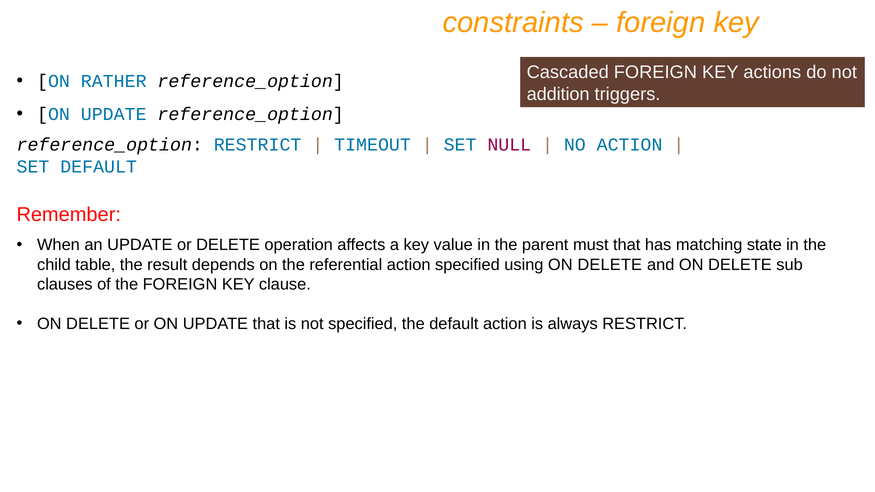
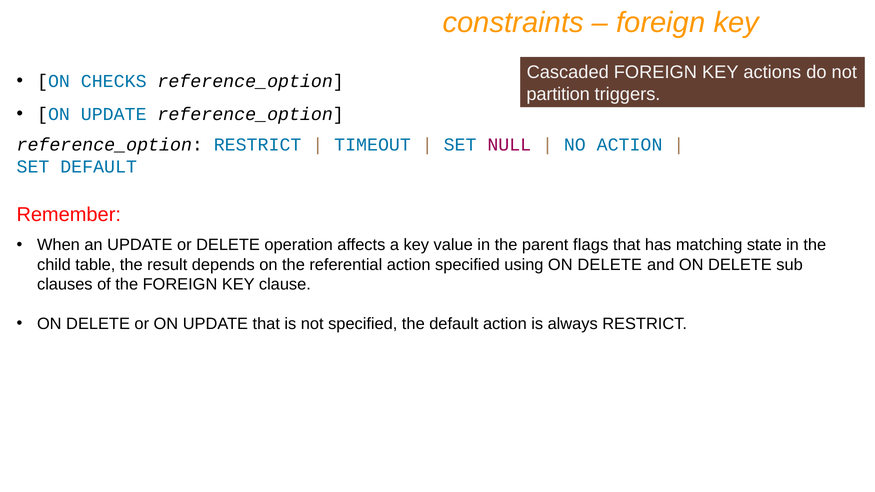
RATHER: RATHER -> CHECKS (114, 81)
addition: addition -> partition (558, 94)
must: must -> flags (591, 245)
